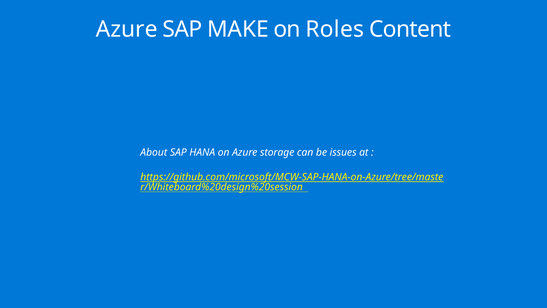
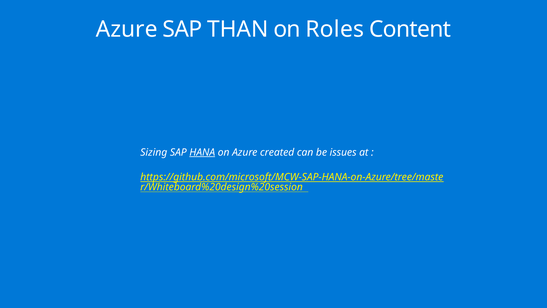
MAKE: MAKE -> THAN (238, 29)
About: About -> Sizing (154, 152)
HANA underline: none -> present (202, 152)
storage: storage -> created (277, 152)
